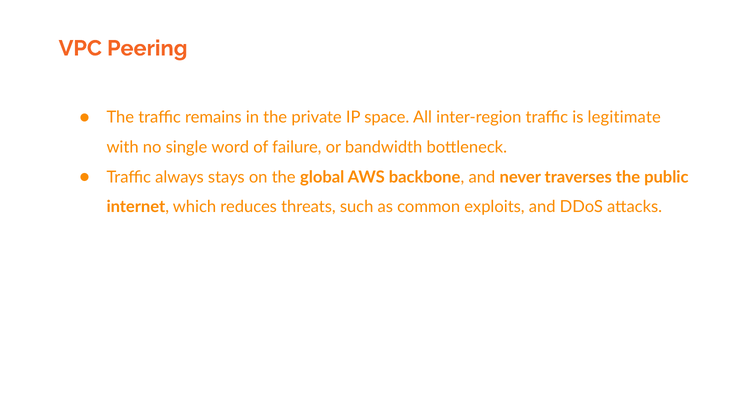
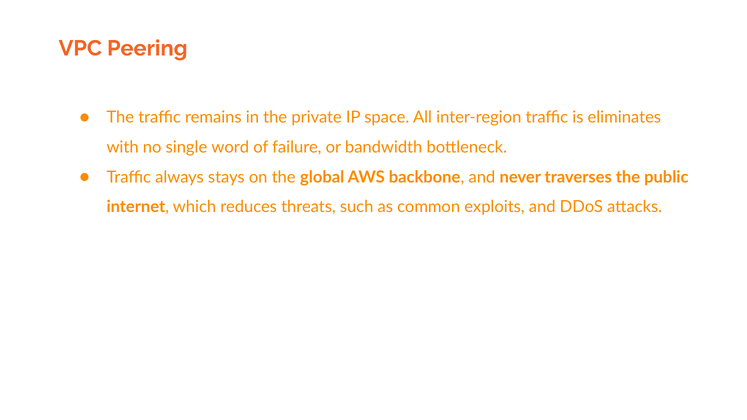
legitimate: legitimate -> eliminates (624, 118)
